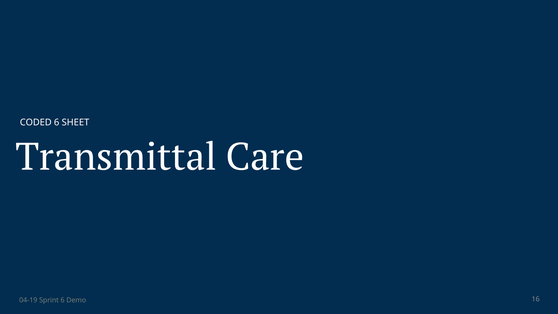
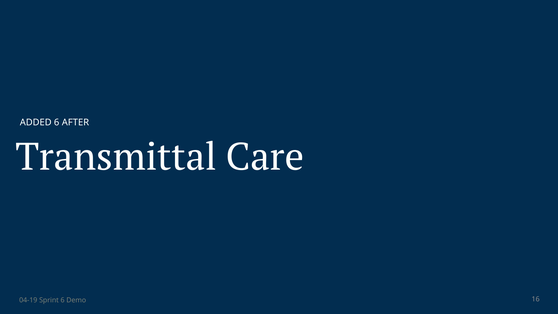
CODED: CODED -> ADDED (36, 123)
SHEET: SHEET -> AFTER (75, 123)
